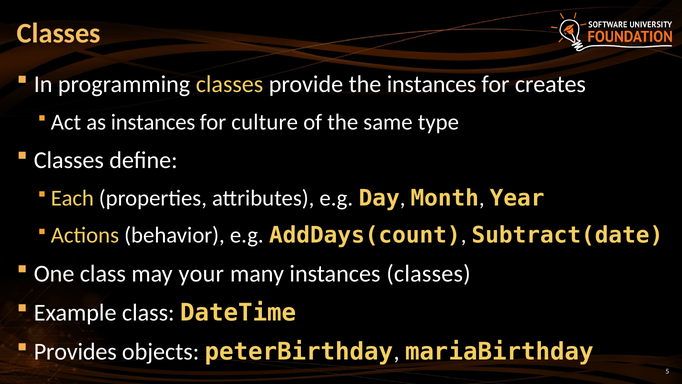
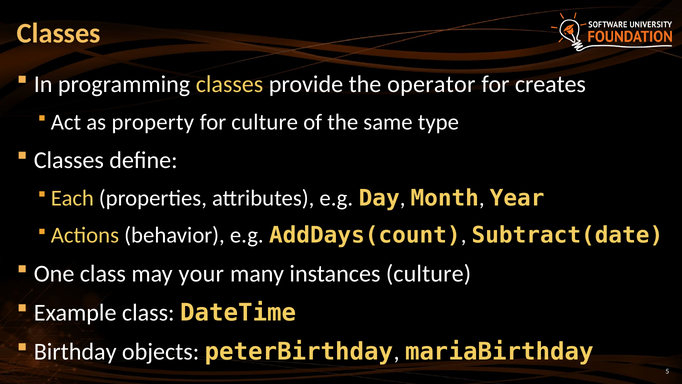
the instances: instances -> operator (431, 84)
as instances: instances -> property (153, 122)
instances classes: classes -> culture (429, 274)
Provides: Provides -> Birthday (75, 351)
